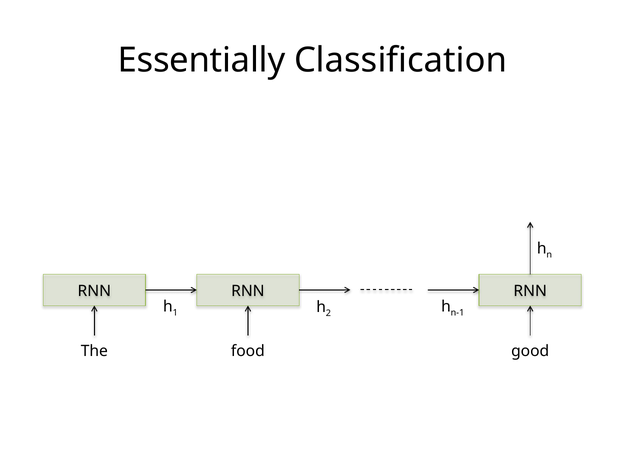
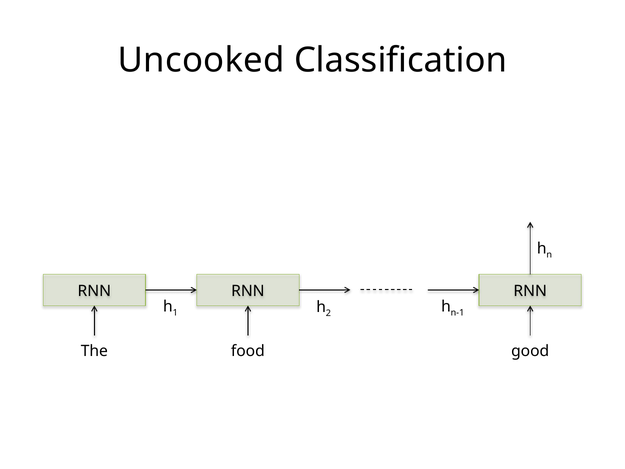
Essentially: Essentially -> Uncooked (201, 60)
